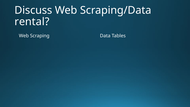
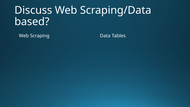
rental: rental -> based (32, 22)
